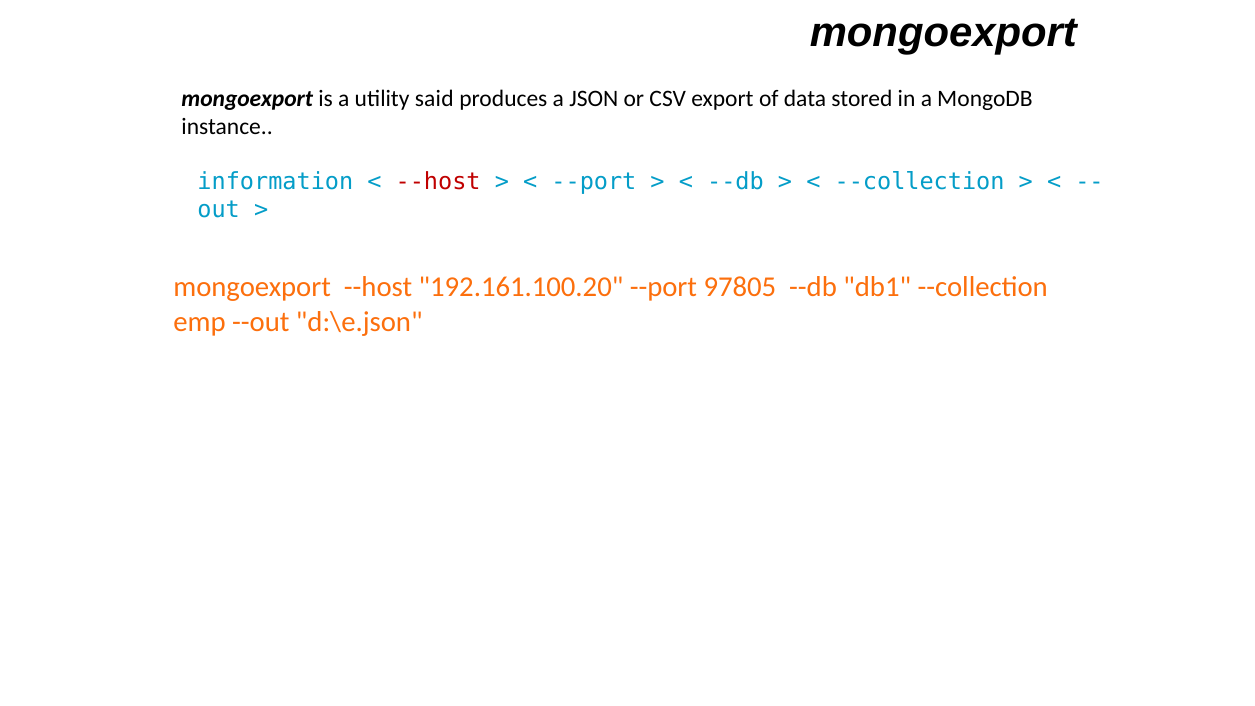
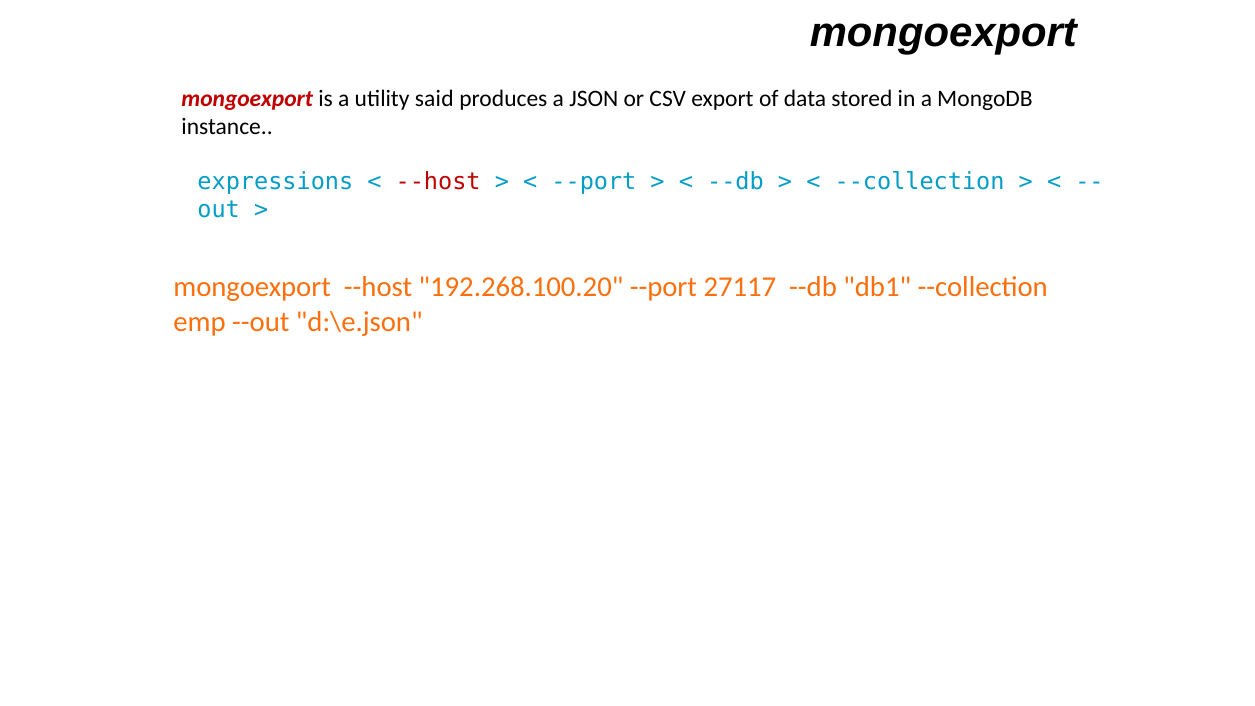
mongoexport colour: black -> red (247, 99)
information: information -> expressions (275, 182)
192.161.100.20: 192.161.100.20 -> 192.268.100.20 (521, 287)
97805: 97805 -> 27117 (740, 287)
